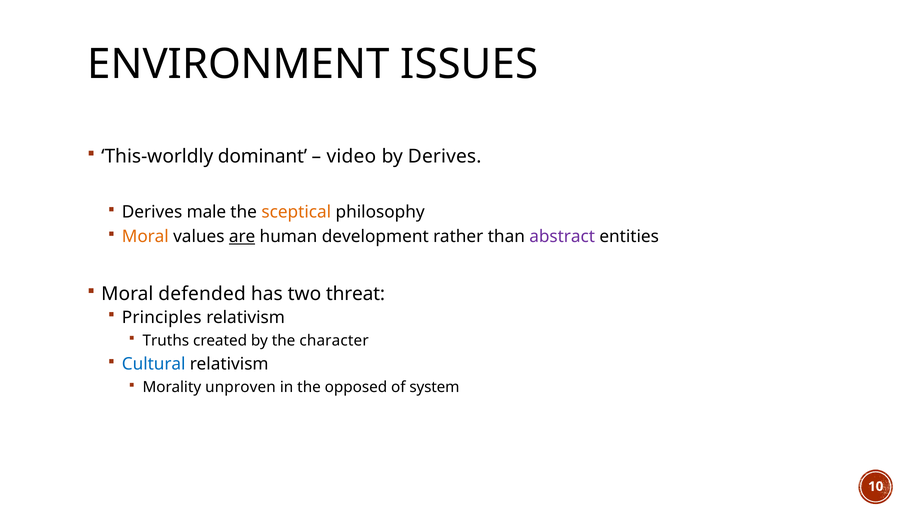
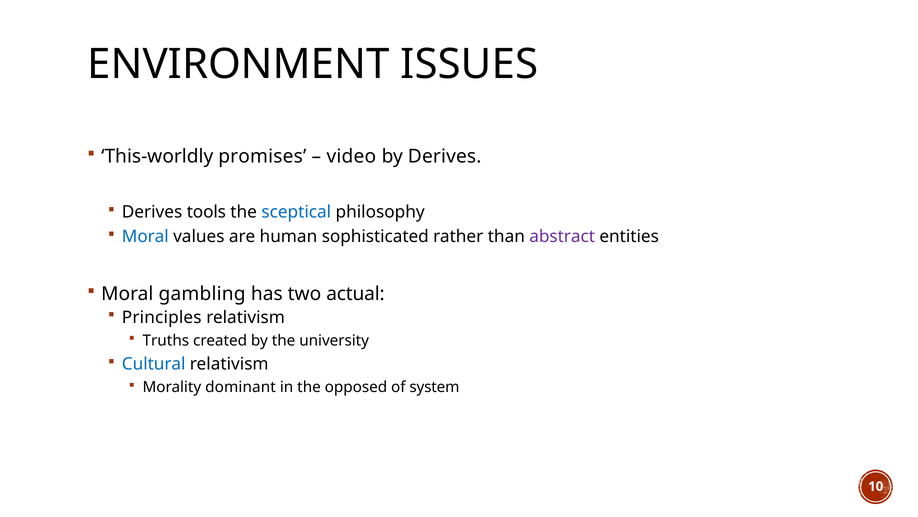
dominant: dominant -> promises (262, 156)
male: male -> tools (206, 212)
sceptical colour: orange -> blue (296, 212)
Moral colour: orange -> blue (145, 236)
are underline: present -> none (242, 236)
development: development -> sophisticated (375, 236)
defended: defended -> gambling (202, 294)
threat: threat -> actual (355, 294)
character: character -> university (334, 340)
unproven: unproven -> dominant (241, 387)
